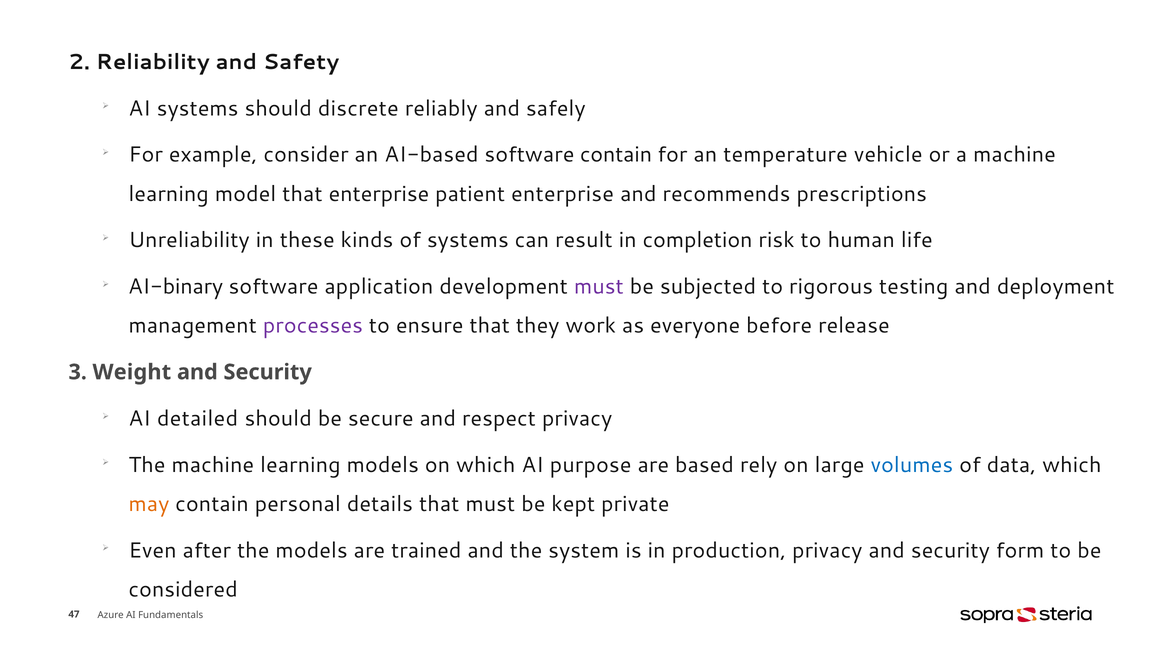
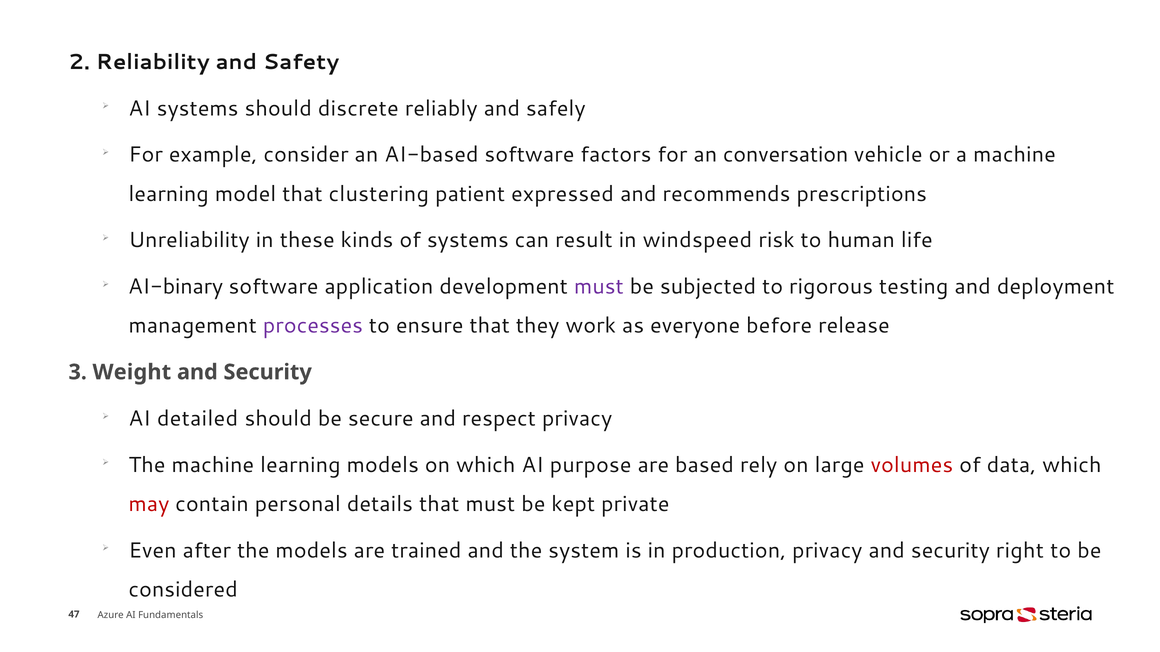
software contain: contain -> factors (616, 155)
temperature: temperature -> conversation (786, 155)
that enterprise: enterprise -> clustering (379, 194)
patient enterprise: enterprise -> expressed (563, 194)
completion: completion -> windspeed (697, 240)
volumes colour: blue -> red (912, 465)
may colour: orange -> red (149, 504)
form: form -> right (1020, 551)
